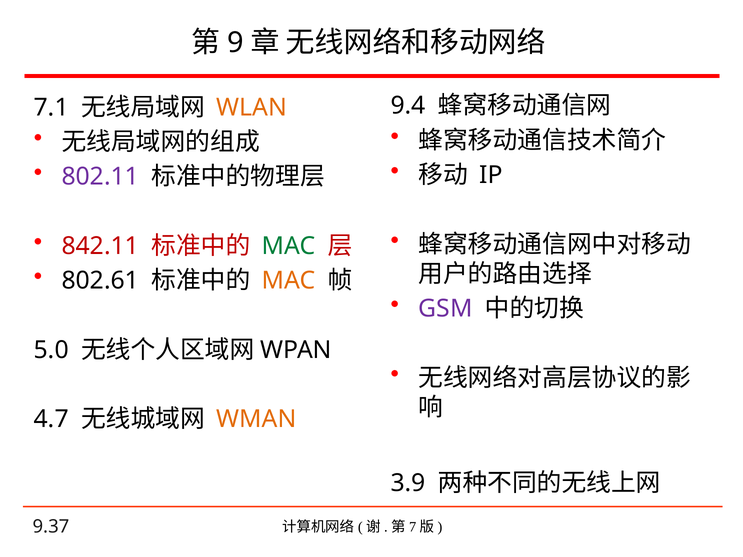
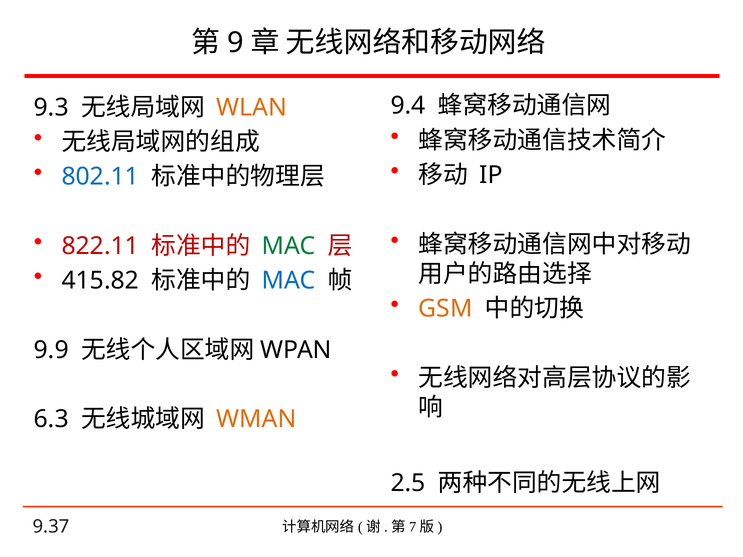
7.1: 7.1 -> 9.3 (51, 107)
802.11 colour: purple -> blue (100, 177)
842.11: 842.11 -> 822.11 (100, 246)
802.61: 802.61 -> 415.82 (100, 281)
MAC colour: orange -> blue (289, 281)
GSM colour: purple -> orange (445, 309)
5.0: 5.0 -> 9.9 (51, 350)
4.7: 4.7 -> 6.3 (51, 419)
3.9: 3.9 -> 2.5 (408, 483)
